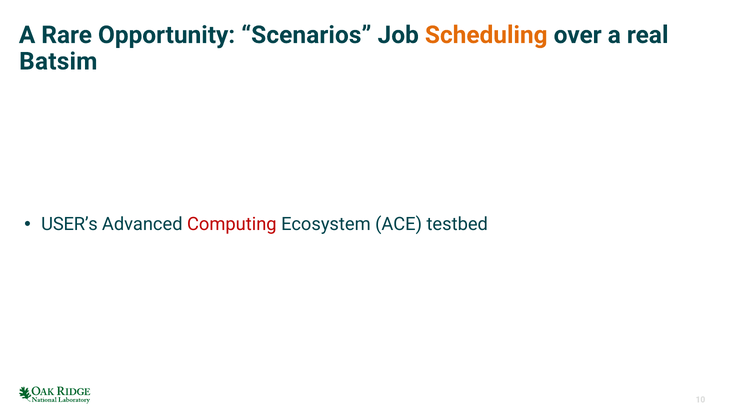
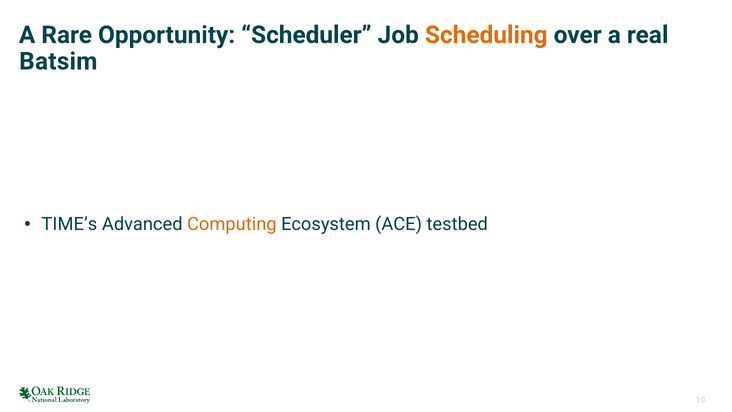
Scenarios: Scenarios -> Scheduler (306, 35)
USER’s: USER’s -> TIME’s (69, 224)
Computing colour: red -> orange (232, 224)
